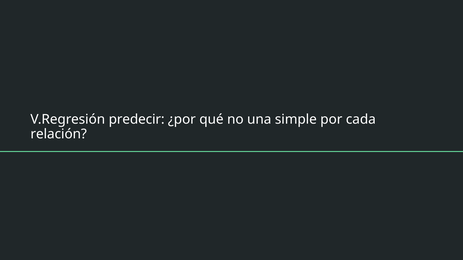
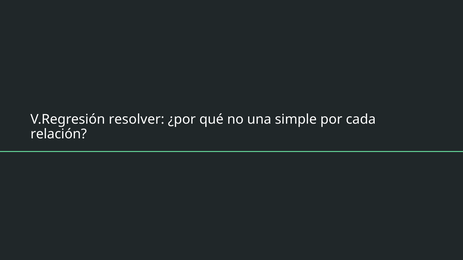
predecir: predecir -> resolver (137, 120)
